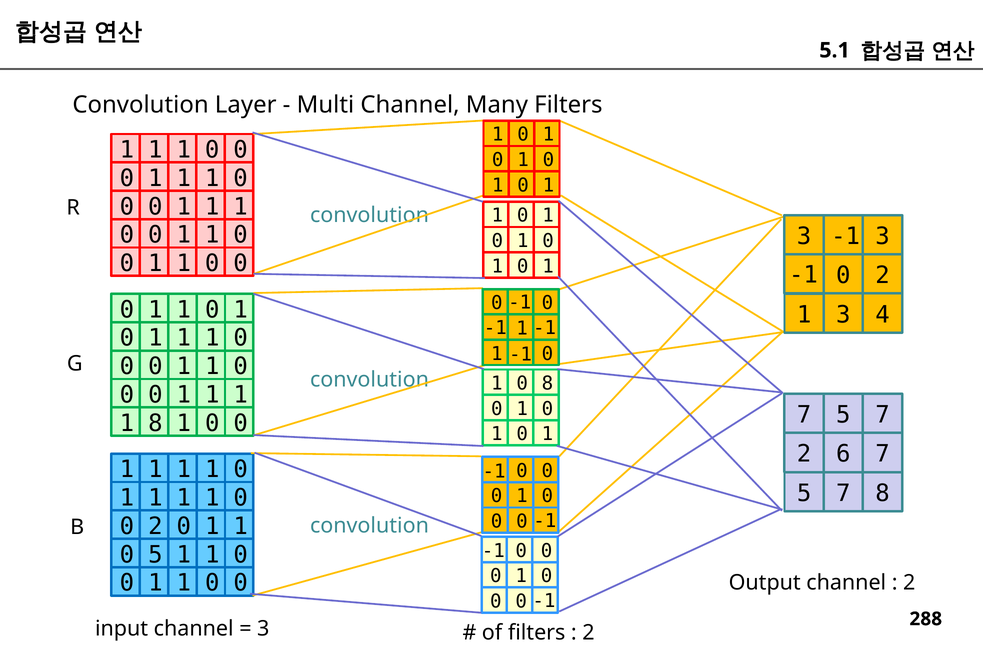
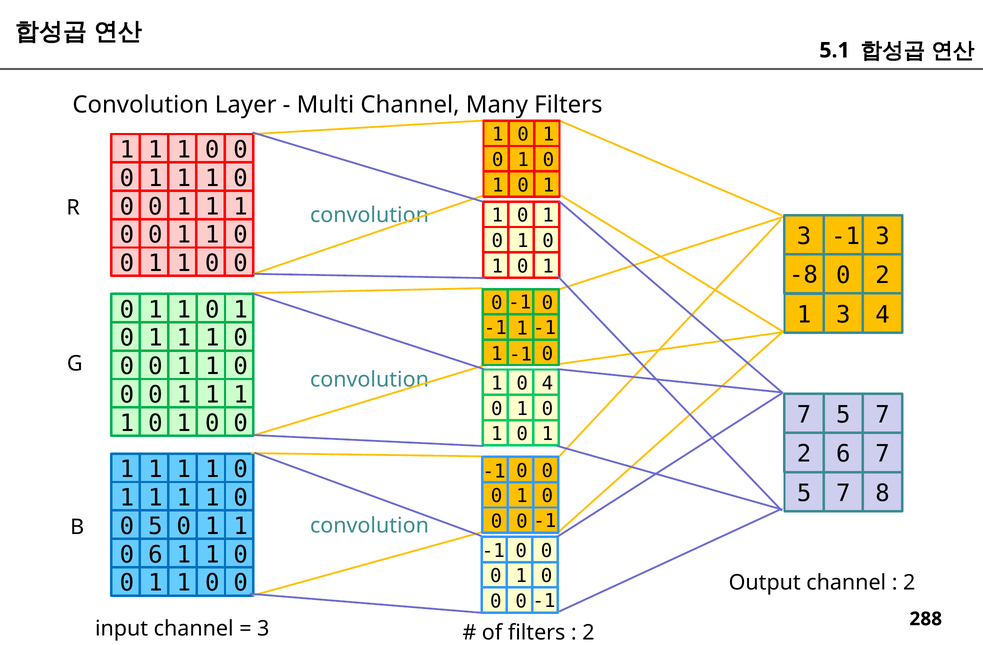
-1: -1 -> -8 (803, 275)
0 8: 8 -> 4 (548, 384)
8: 8 -> 0 (155, 424)
2: 2 -> 5 (155, 527)
0 5: 5 -> 6 (155, 555)
